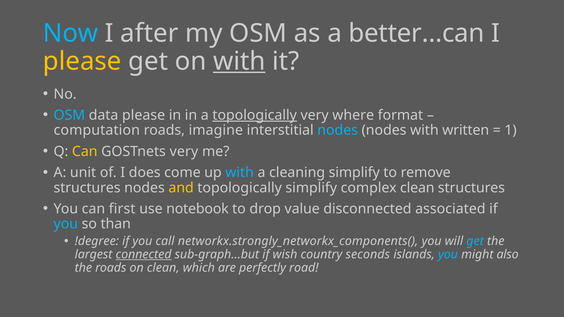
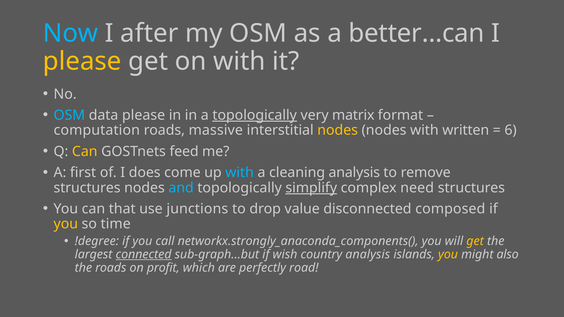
with underline: present -> none (239, 61)
where: where -> matrix (353, 115)
imagine: imagine -> massive (216, 130)
nodes colour: light blue -> yellow (338, 130)
1: 1 -> 6 (511, 130)
GOSTnets very: very -> feed (184, 152)
unit: unit -> first (83, 173)
cleaning simplify: simplify -> analysis (354, 173)
and colour: yellow -> light blue (181, 188)
simplify underline: none -> present (311, 188)
complex clean: clean -> need (417, 188)
first: first -> that (122, 209)
notebook: notebook -> junctions (197, 209)
associated: associated -> composed (450, 209)
you colour: light blue -> yellow (66, 224)
than: than -> time (116, 224)
networkx.strongly_networkx_components(: networkx.strongly_networkx_components( -> networkx.strongly_anaconda_components( (298, 241)
get colour: light blue -> yellow (475, 241)
country seconds: seconds -> analysis (368, 255)
you colour: light blue -> yellow (448, 255)
on clean: clean -> profit (163, 268)
